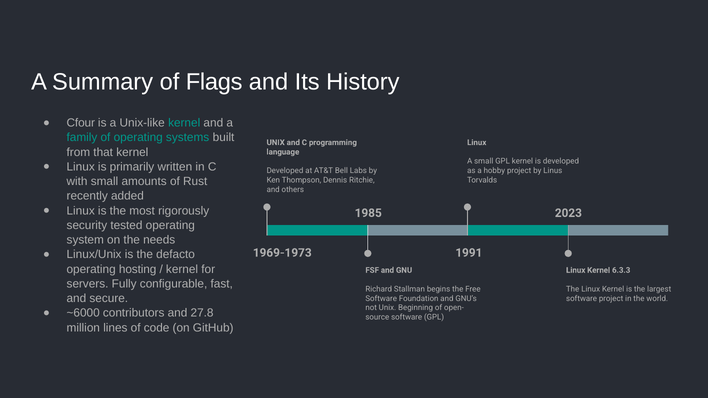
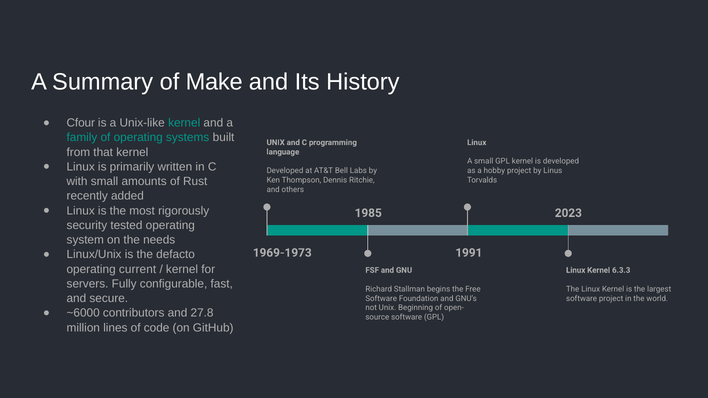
Flags: Flags -> Make (214, 82)
hosting: hosting -> current (138, 269)
